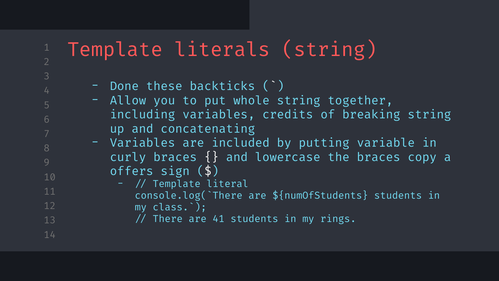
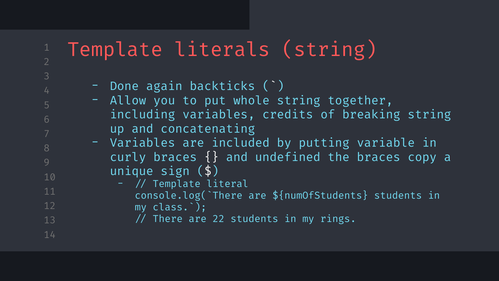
these: these -> again (164, 86)
lowercase: lowercase -> undefined (288, 157)
offers: offers -> unique (132, 171)
41: 41 -> 22 (219, 219)
